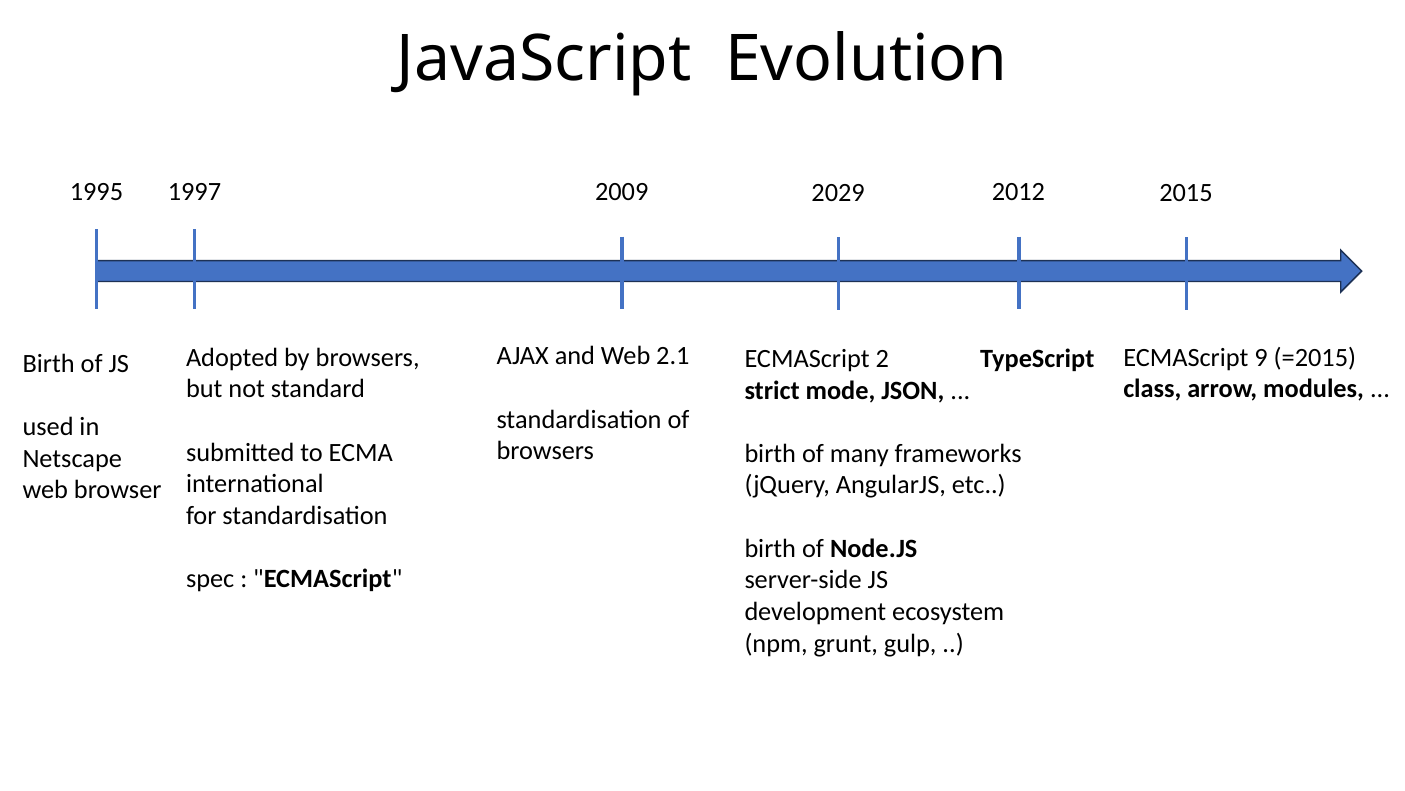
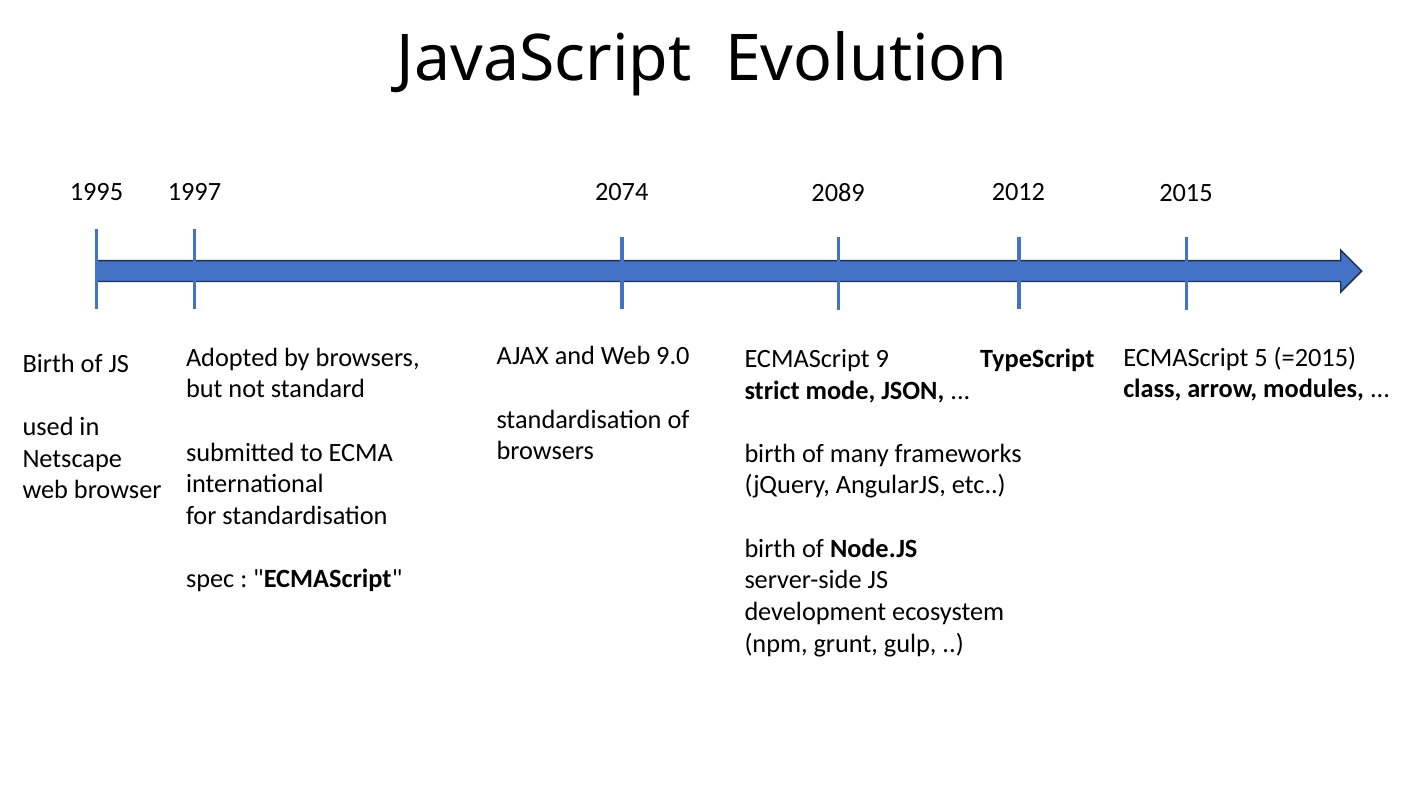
2009: 2009 -> 2074 (622, 192)
2029: 2029 -> 2089 (838, 192)
2.1: 2.1 -> 9.0 (673, 356)
9: 9 -> 5 (1261, 357)
2: 2 -> 9 (882, 358)
